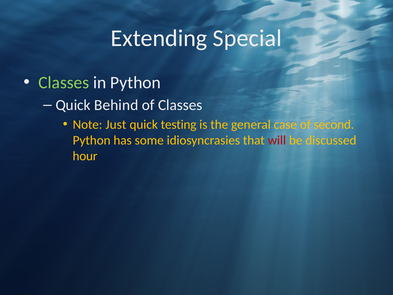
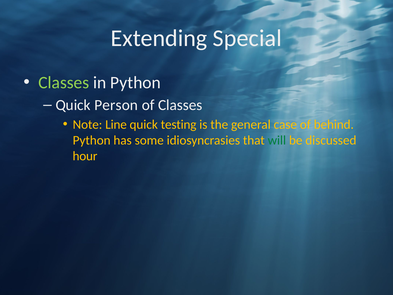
Behind: Behind -> Person (116, 105)
Just: Just -> Line (116, 124)
second: second -> behind (334, 124)
will colour: red -> green (277, 140)
